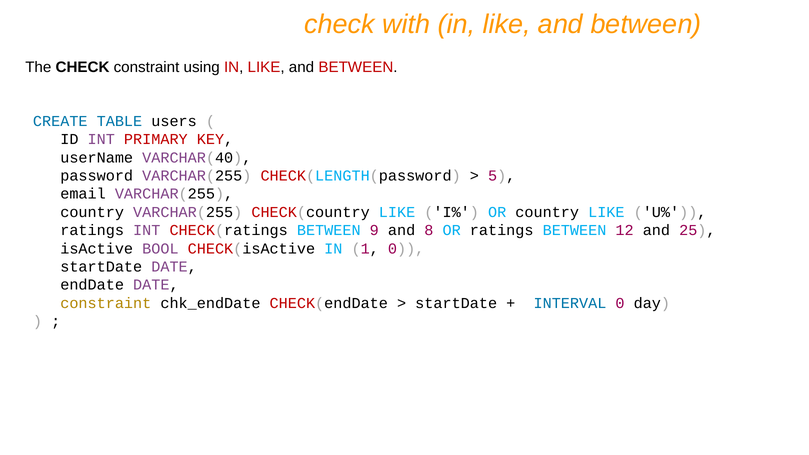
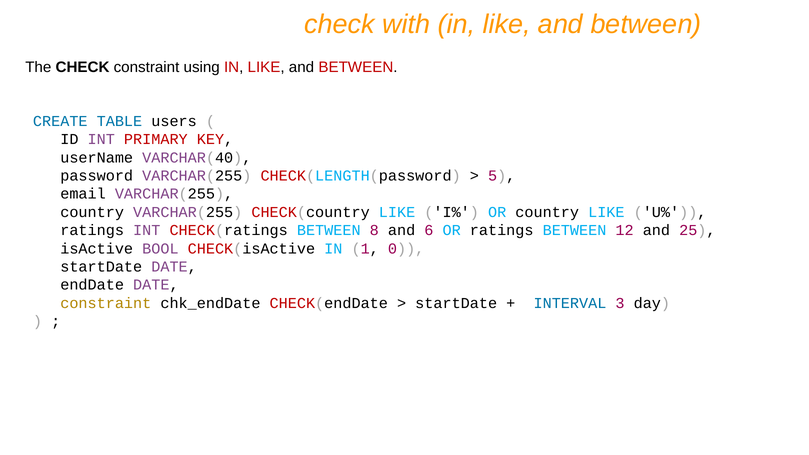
9: 9 -> 8 (374, 230)
8: 8 -> 6 (429, 230)
INTERVAL 0: 0 -> 3 (620, 303)
